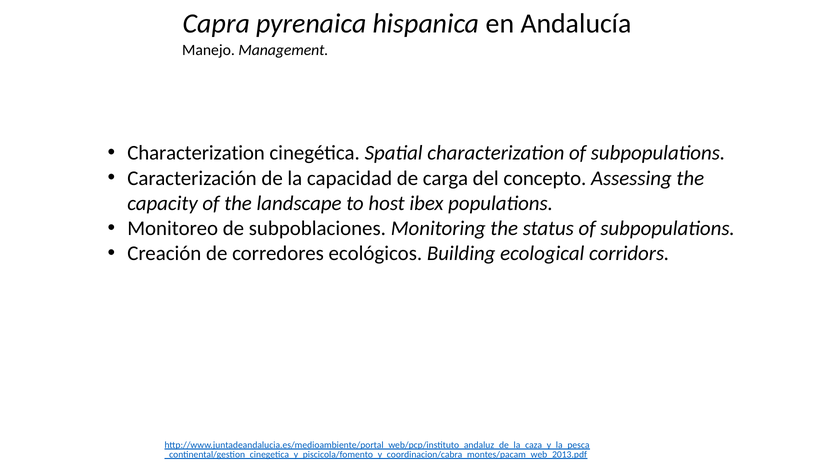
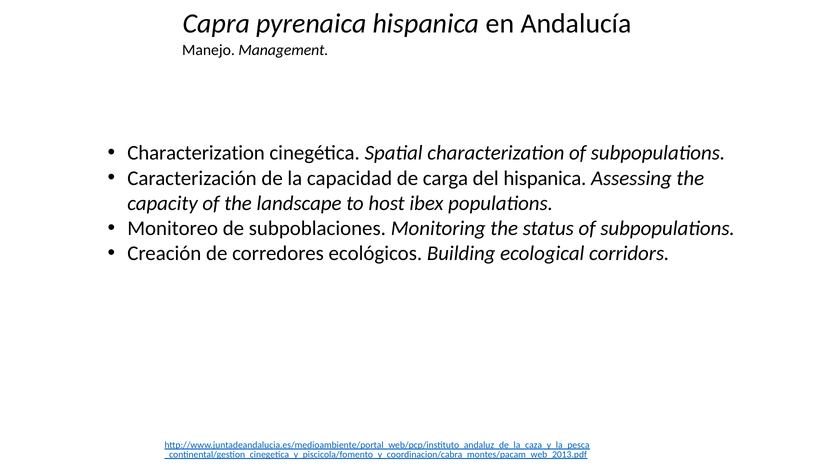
del concepto: concepto -> hispanica (545, 178)
